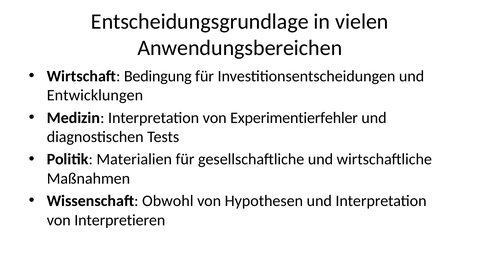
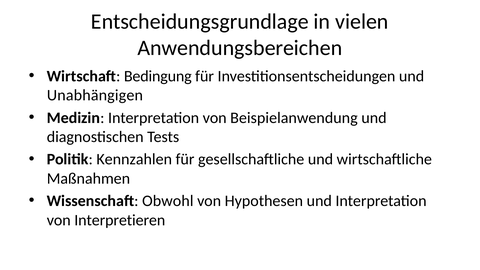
Entwicklungen: Entwicklungen -> Unabhängigen (95, 95)
Experimentierfehler: Experimentierfehler -> Beispielanwendung (294, 118)
Materialien: Materialien -> Kennzahlen (134, 159)
